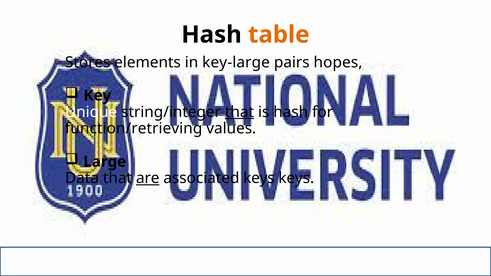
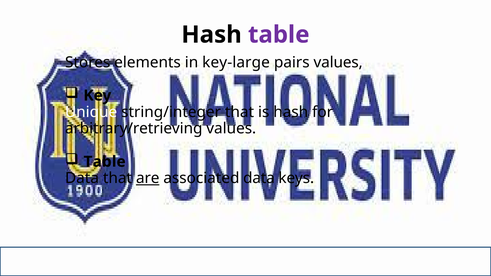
table colour: orange -> purple (279, 35)
pairs hopes: hopes -> values (338, 62)
that underline: present -> none (240, 112)
function/retrieving: function/retrieving -> arbitrary/retrieving (134, 129)
Large: Large -> Table (105, 162)
associated keys: keys -> data (259, 178)
